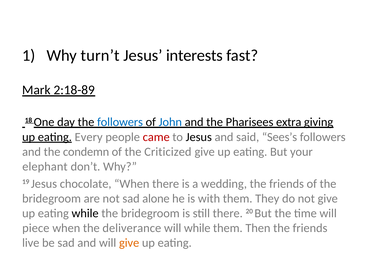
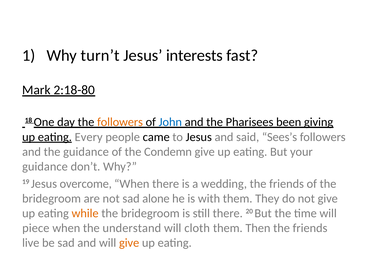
2:18-89: 2:18-89 -> 2:18-80 (74, 90)
followers colour: blue -> orange (120, 122)
extra: extra -> been (289, 122)
came colour: red -> black (156, 137)
the condemn: condemn -> guidance (86, 152)
Criticized: Criticized -> Condemn (168, 152)
elephant: elephant -> guidance (45, 166)
chocolate: chocolate -> overcome (86, 184)
while colour: black -> orange (85, 213)
deliverance: deliverance -> understand (132, 228)
will while: while -> cloth (197, 228)
